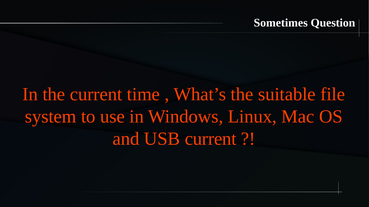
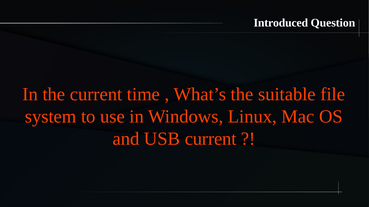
Sometimes: Sometimes -> Introduced (281, 23)
